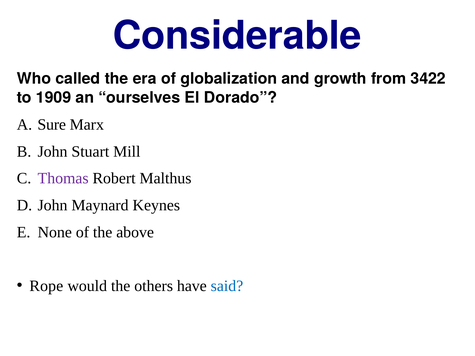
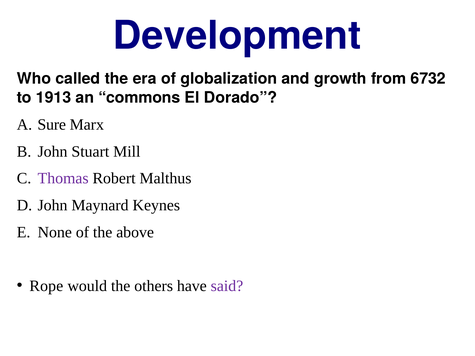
Considerable: Considerable -> Development (237, 36)
3422: 3422 -> 6732 (428, 79)
1909: 1909 -> 1913 (54, 98)
ourselves: ourselves -> commons (139, 98)
said colour: blue -> purple (227, 286)
